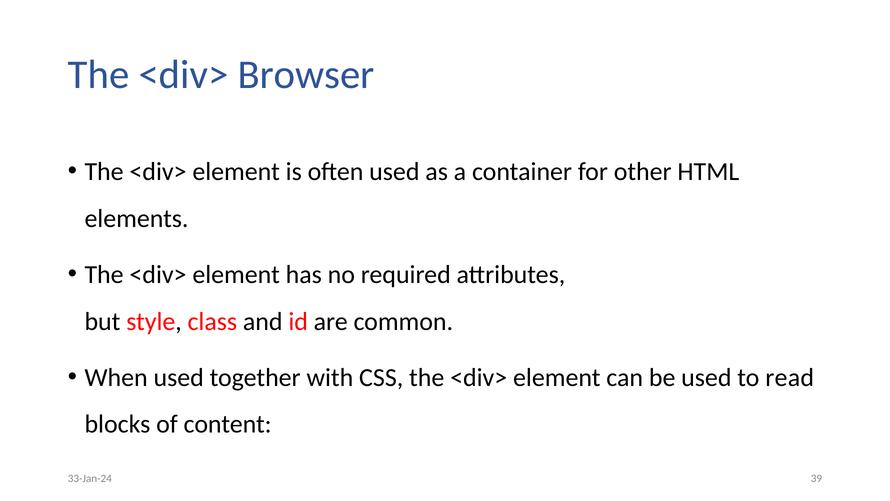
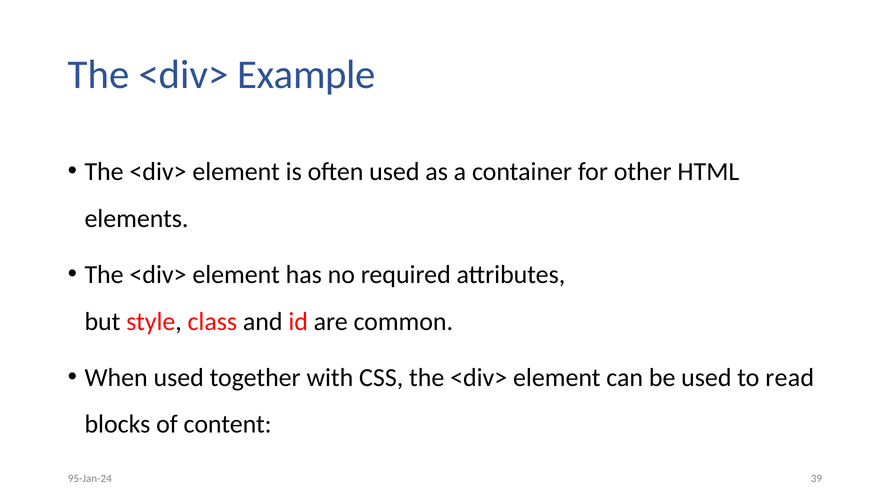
Browser: Browser -> Example (306, 75)
33-Jan-24: 33-Jan-24 -> 95-Jan-24 (90, 478)
